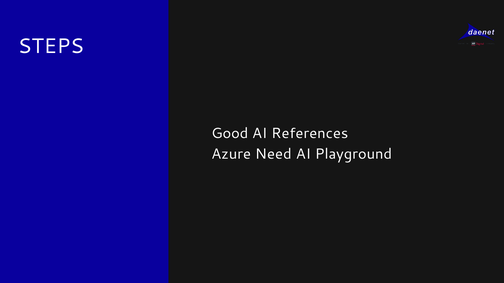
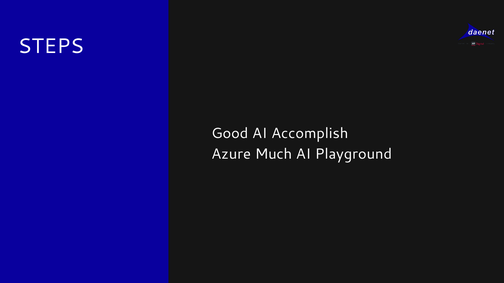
References: References -> Accomplish (310, 134)
Need: Need -> Much (273, 154)
